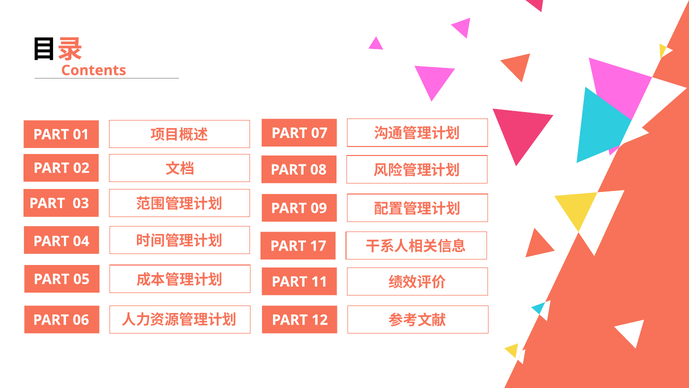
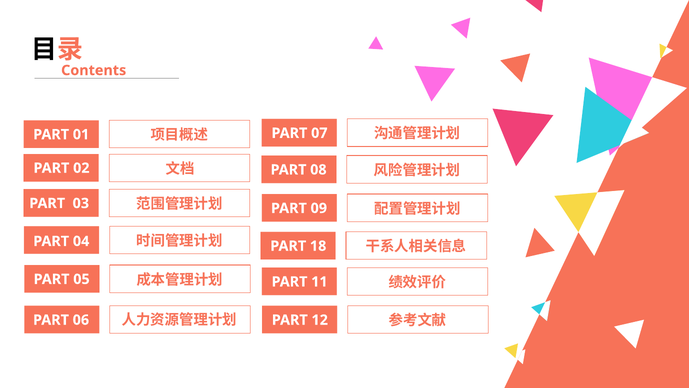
17: 17 -> 18 (318, 246)
